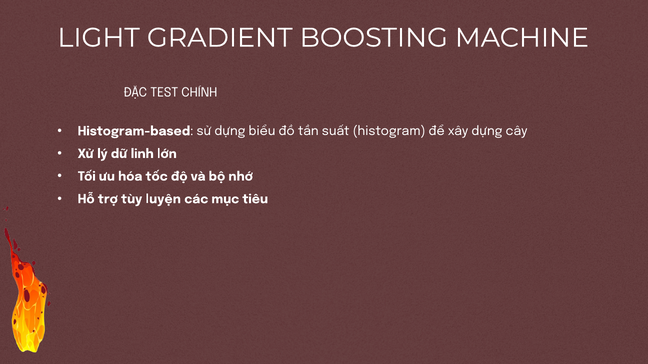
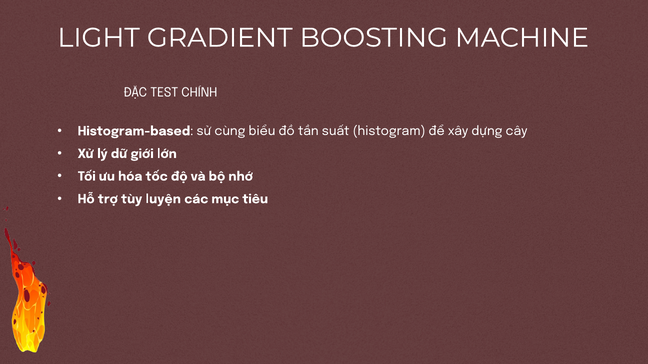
sử dựng: dựng -> cùng (230, 131)
linh: linh -> giới (142, 154)
